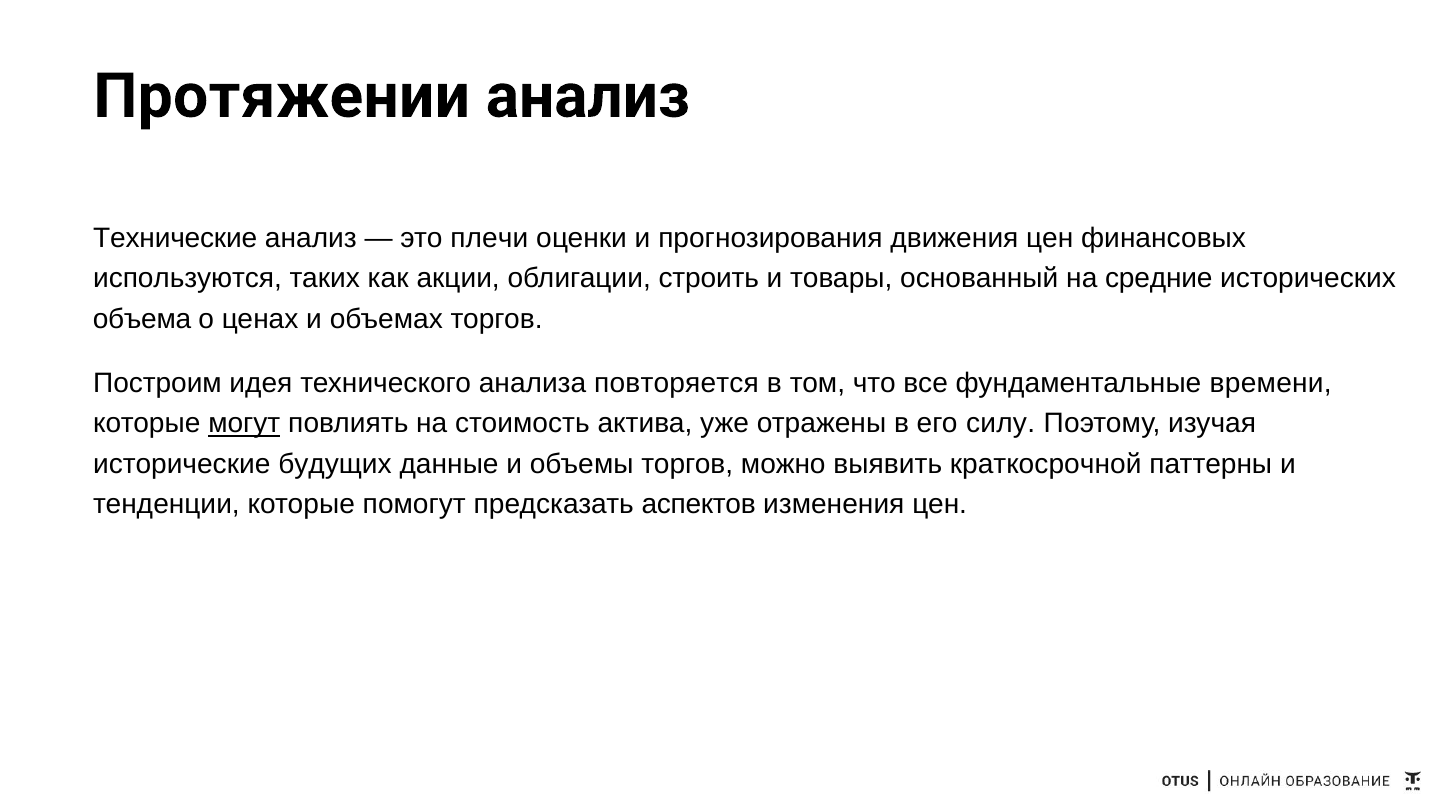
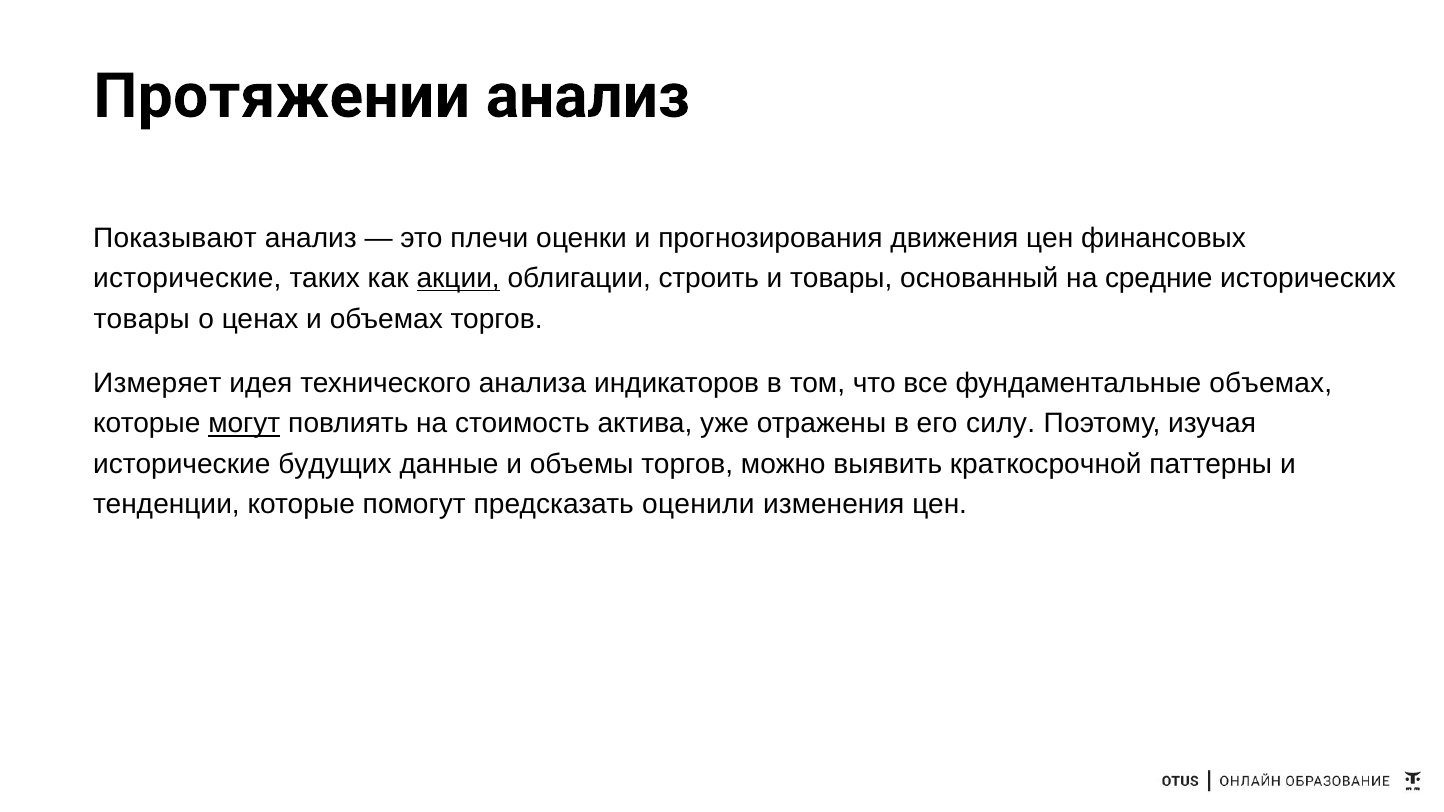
Технические: Технические -> Показывают (175, 238)
используются: используются -> исторические (187, 278)
акции underline: none -> present (458, 278)
объема: объема -> товары (142, 319)
Построим: Построим -> Измеряет (157, 383)
повторяется: повторяется -> индикаторов (677, 383)
фундаментальные времени: времени -> объемах (1271, 383)
аспектов: аспектов -> оценили (698, 505)
